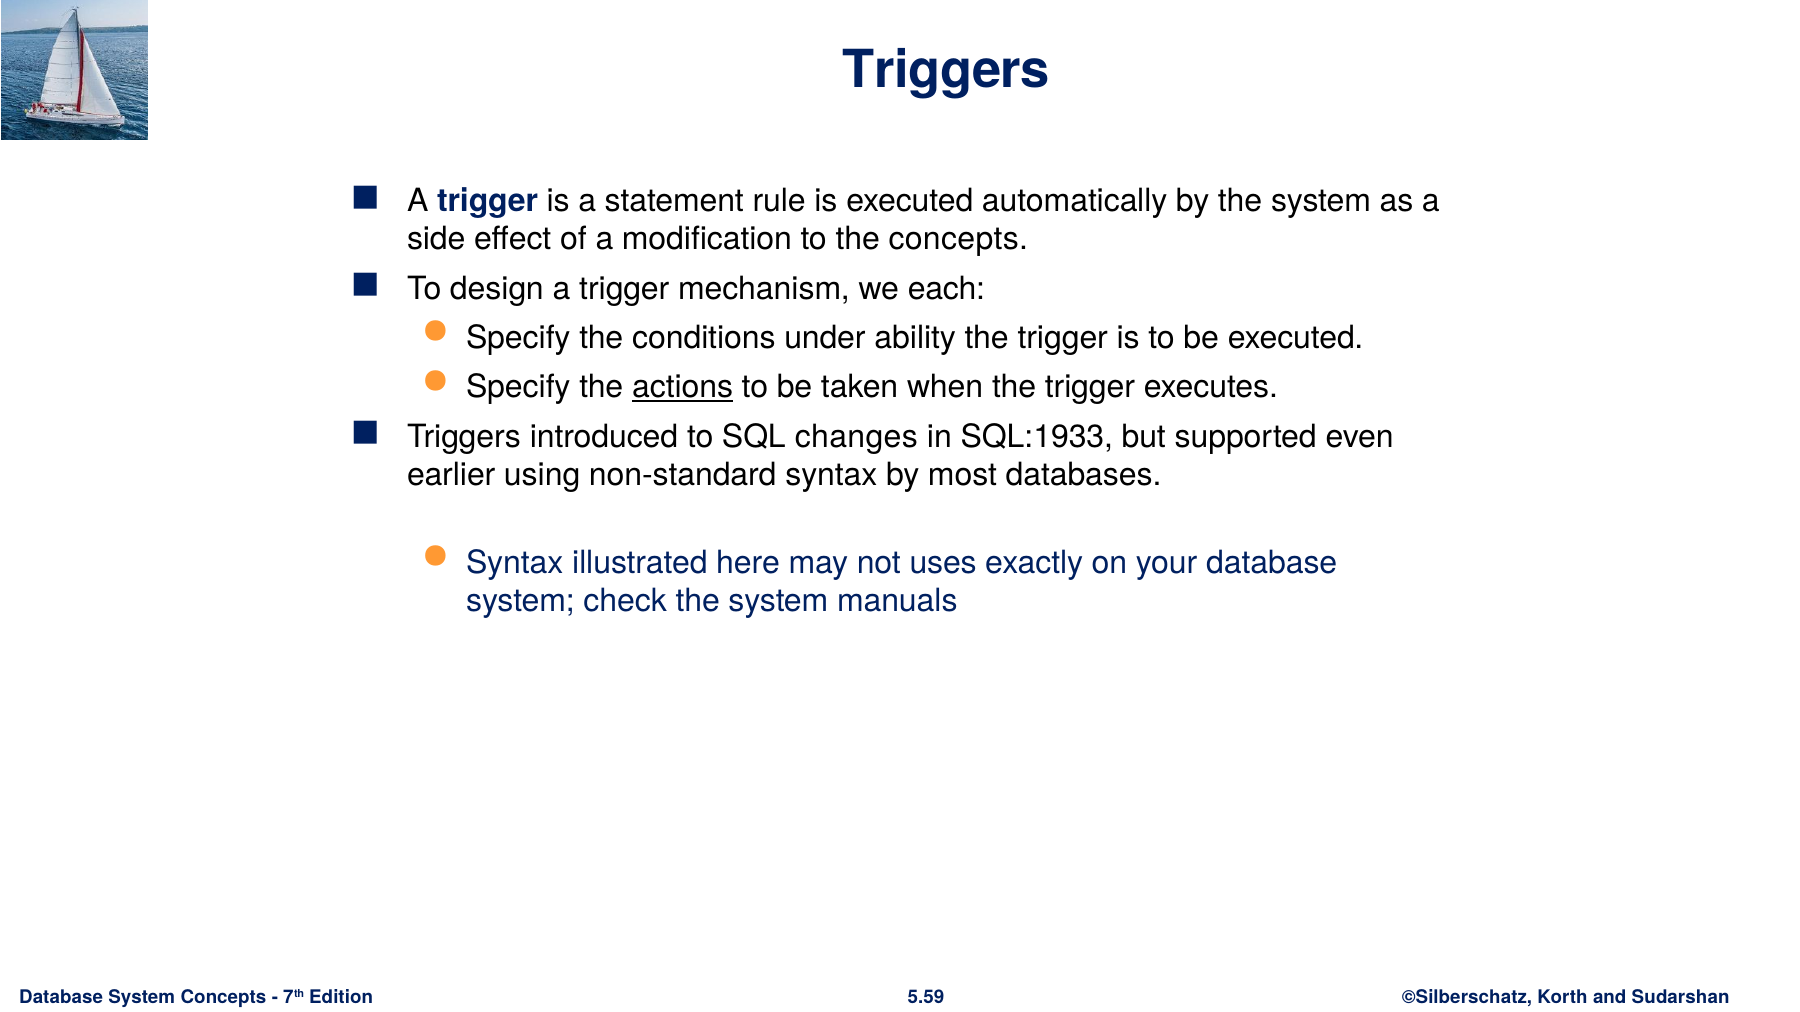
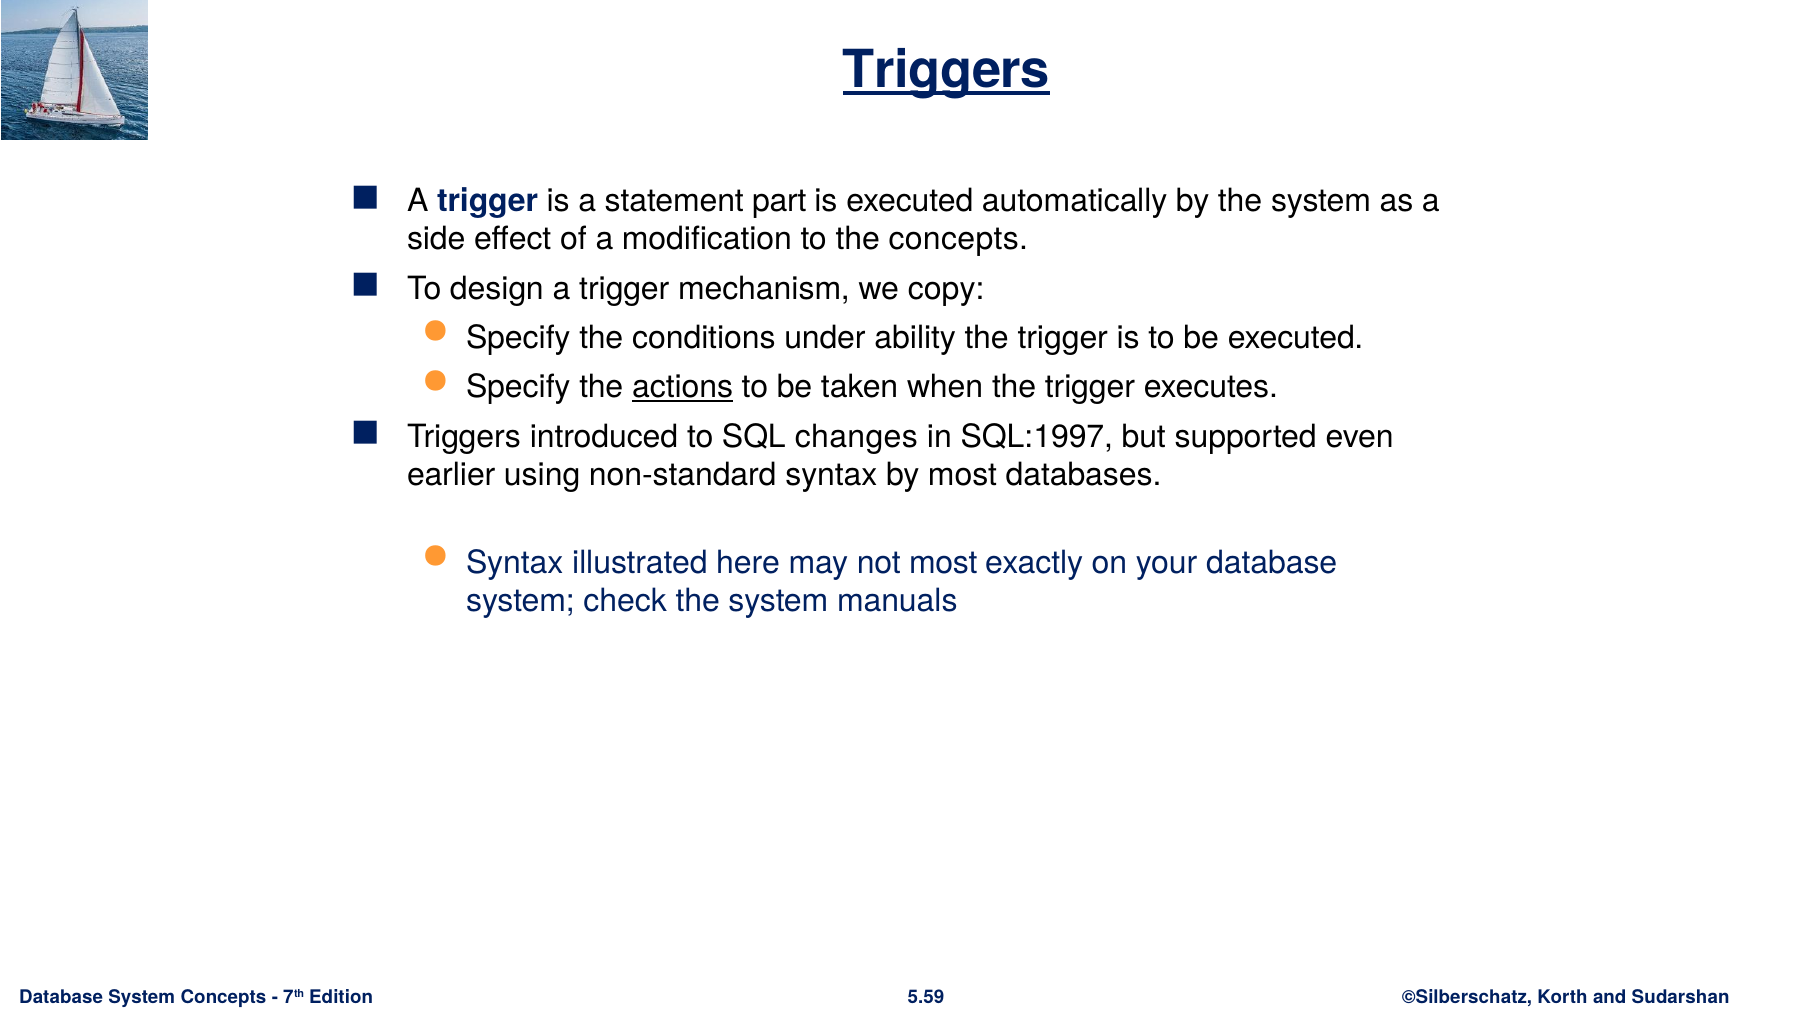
Triggers underline: none -> present (946, 70)
rule: rule -> part (779, 201)
each: each -> copy (946, 289)
SQL:1933: SQL:1933 -> SQL:1997 (1037, 437)
not uses: uses -> most (943, 563)
